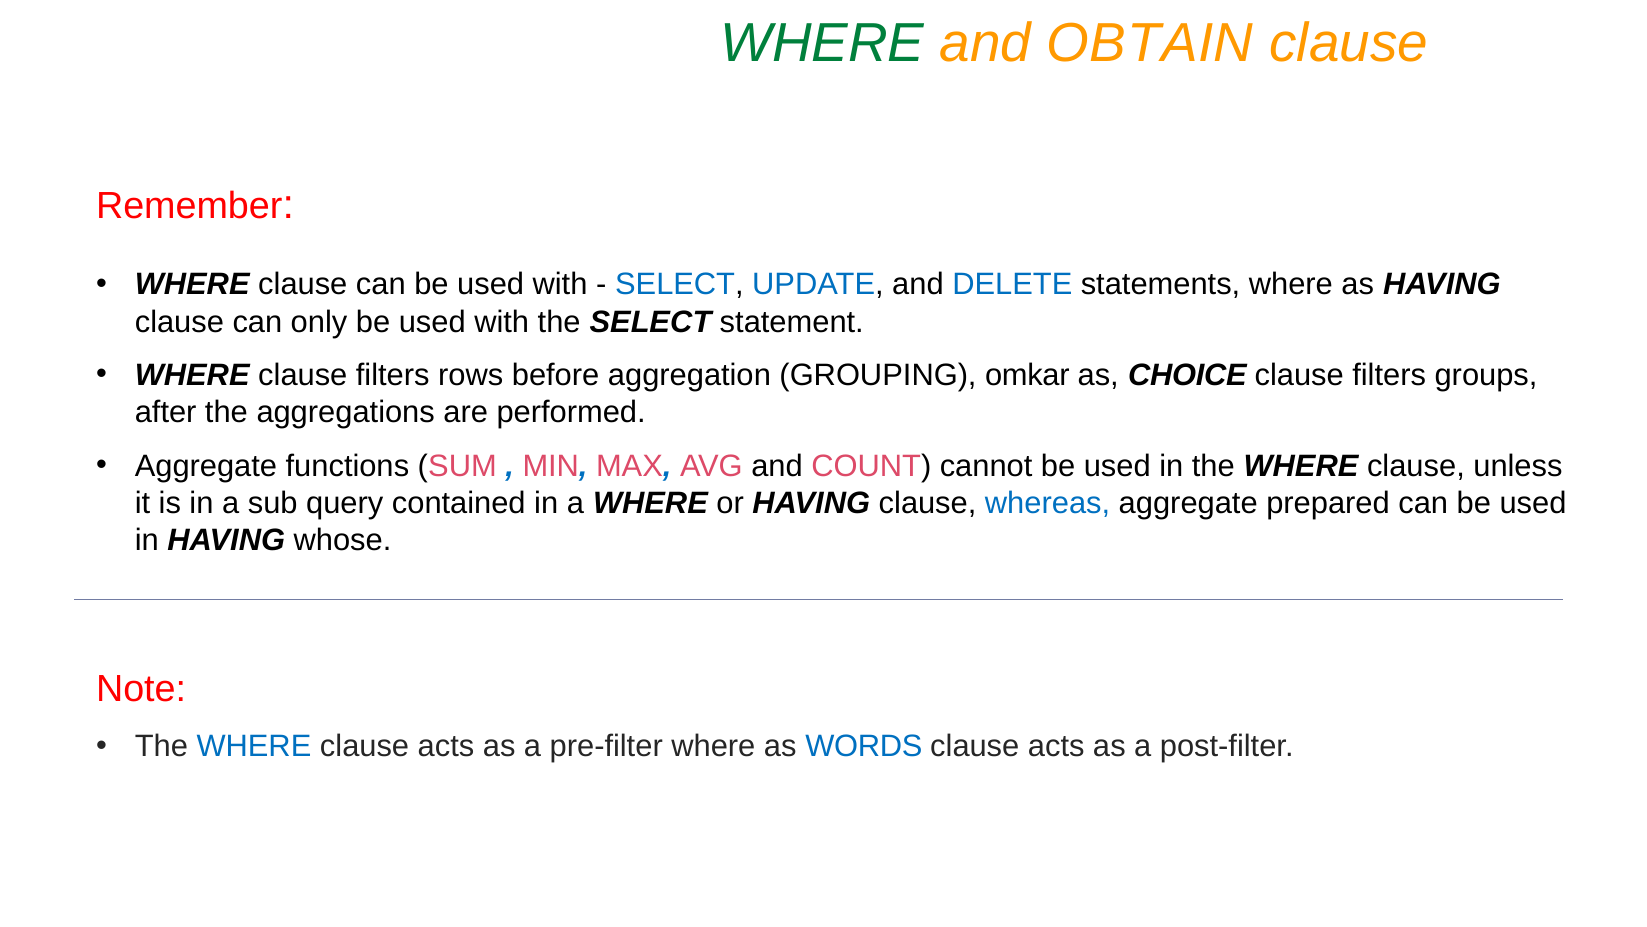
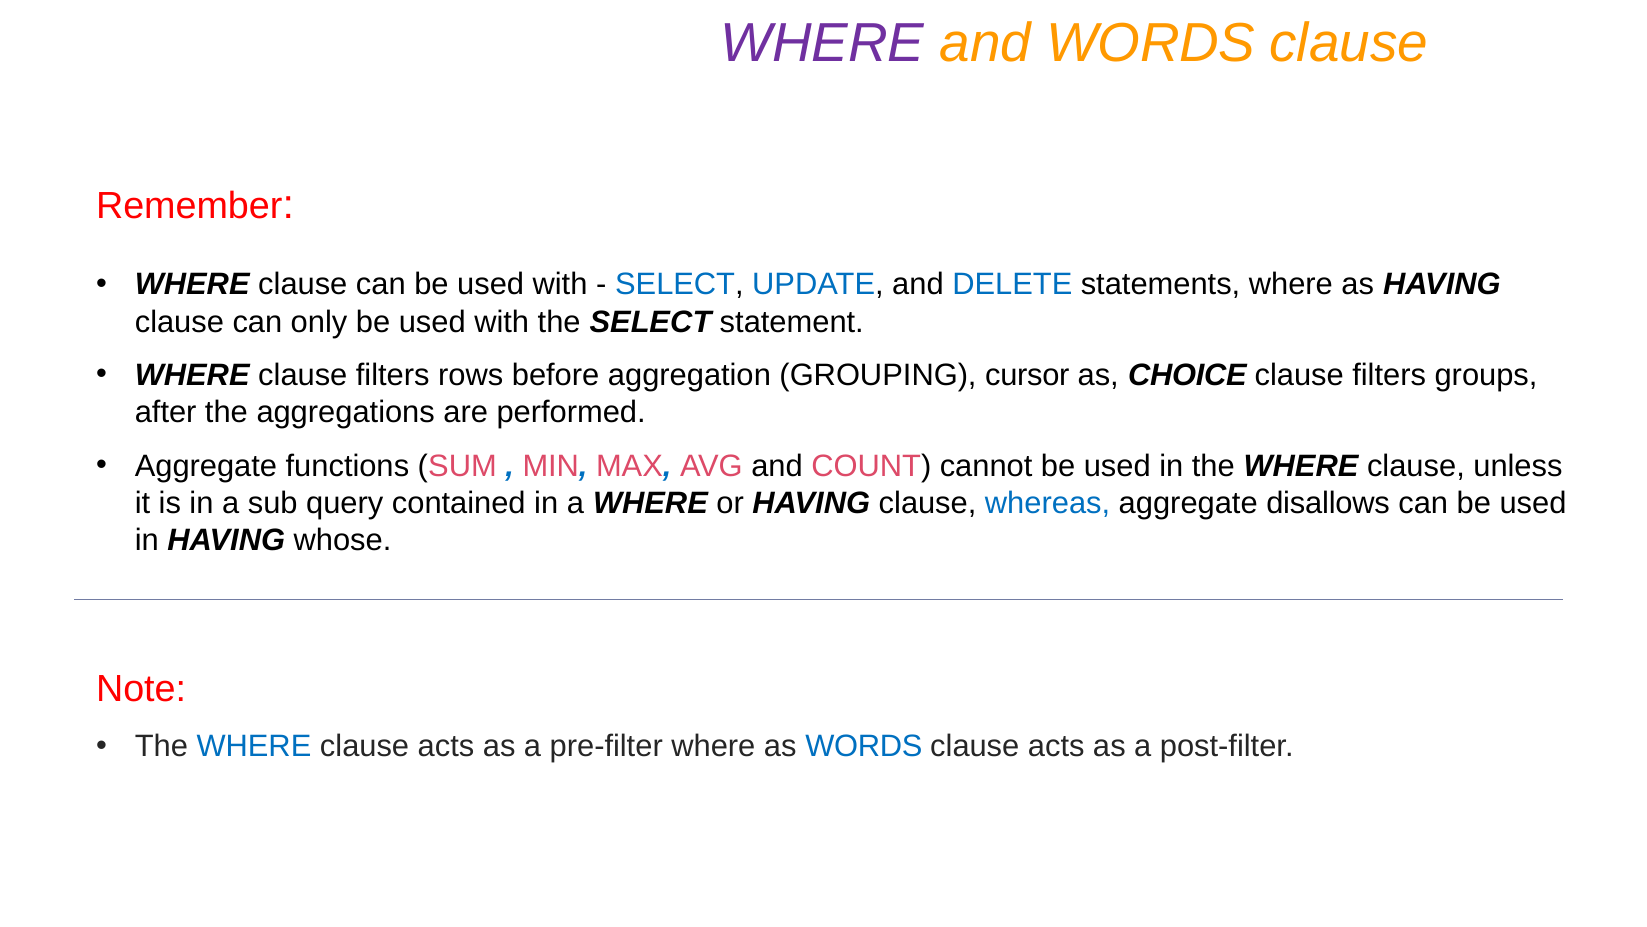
WHERE colour: green -> purple (822, 43)
and OBTAIN: OBTAIN -> WORDS (1151, 43)
omkar: omkar -> cursor (1027, 375)
prepared: prepared -> disallows (1328, 503)
